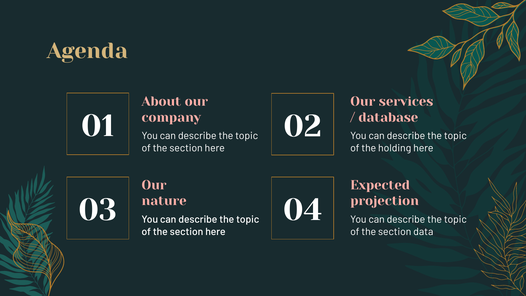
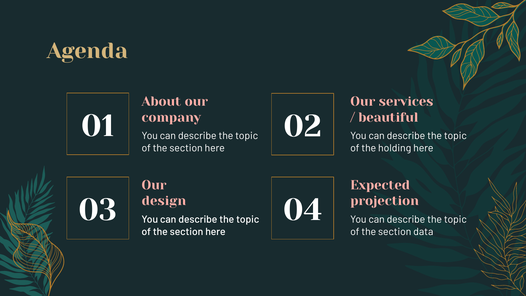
database: database -> beautiful (388, 117)
nature: nature -> design (164, 201)
